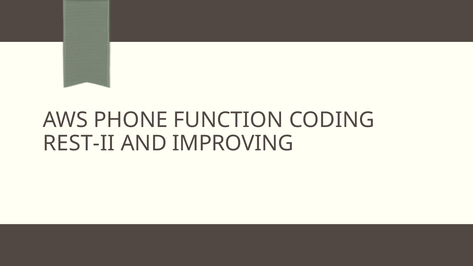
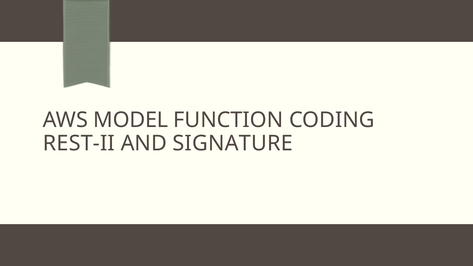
PHONE: PHONE -> MODEL (131, 120)
IMPROVING: IMPROVING -> SIGNATURE (233, 144)
